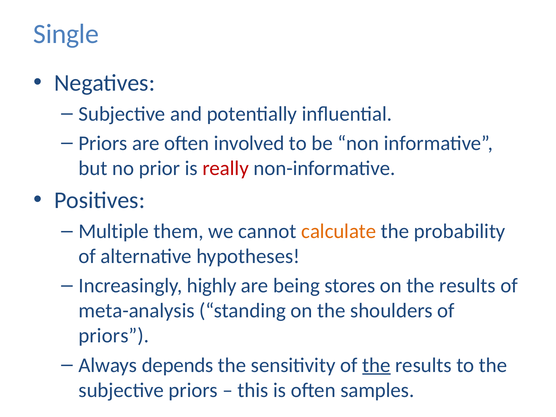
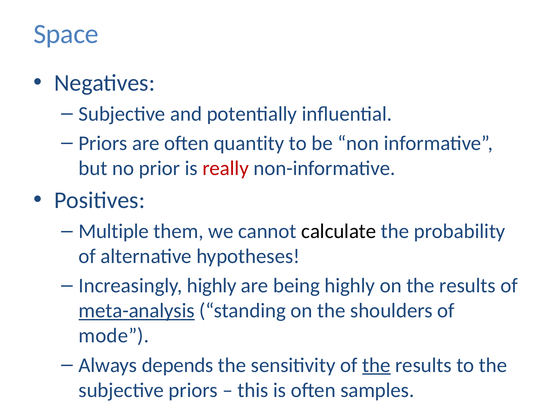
Single: Single -> Space (66, 34)
involved: involved -> quantity (249, 143)
calculate colour: orange -> black (339, 231)
being stores: stores -> highly (350, 286)
meta-analysis underline: none -> present (137, 311)
priors: priors -> mode (114, 336)
